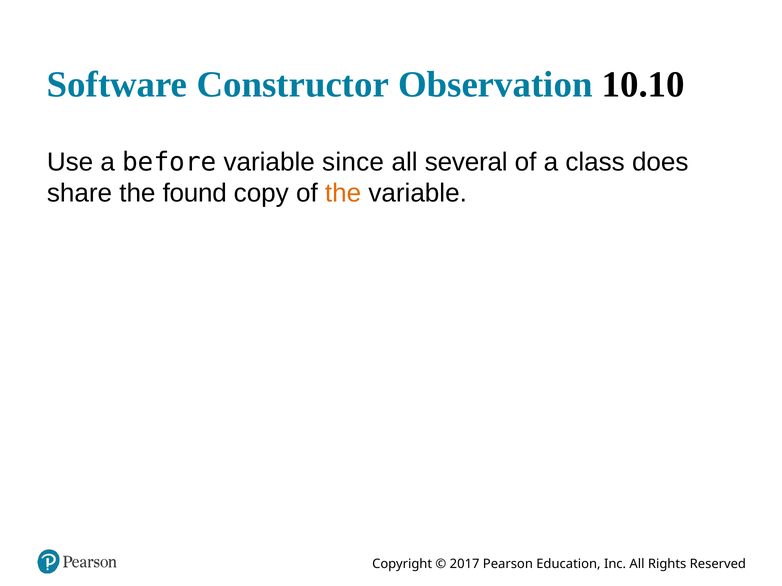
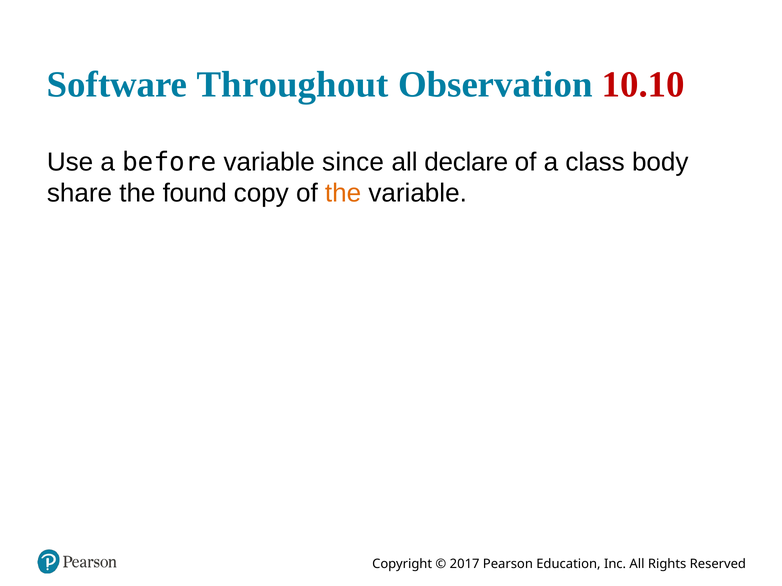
Constructor: Constructor -> Throughout (293, 85)
10.10 colour: black -> red (643, 85)
several: several -> declare (466, 162)
does: does -> body (660, 162)
